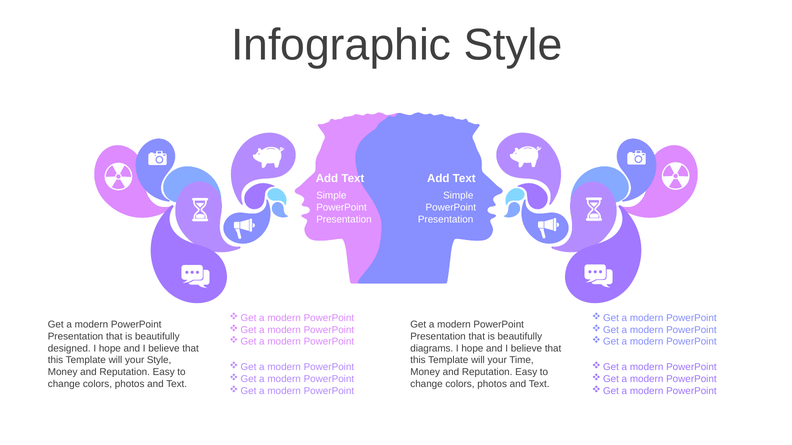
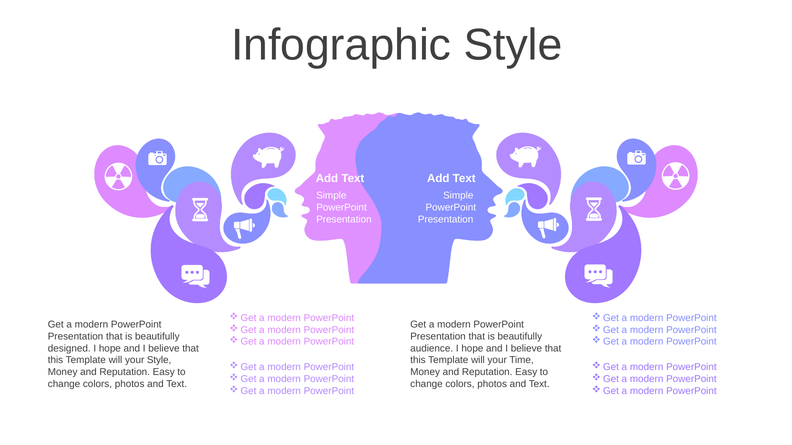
diagrams: diagrams -> audience (432, 349)
